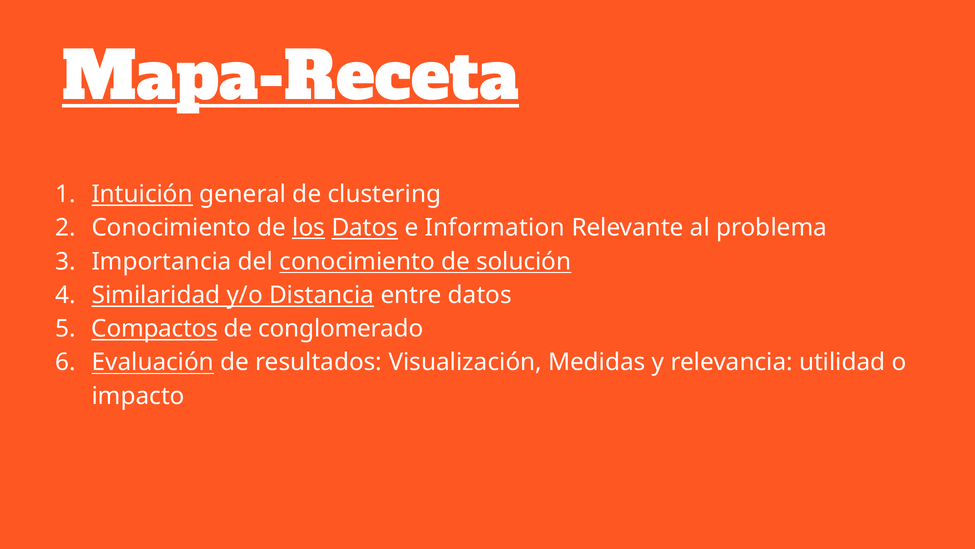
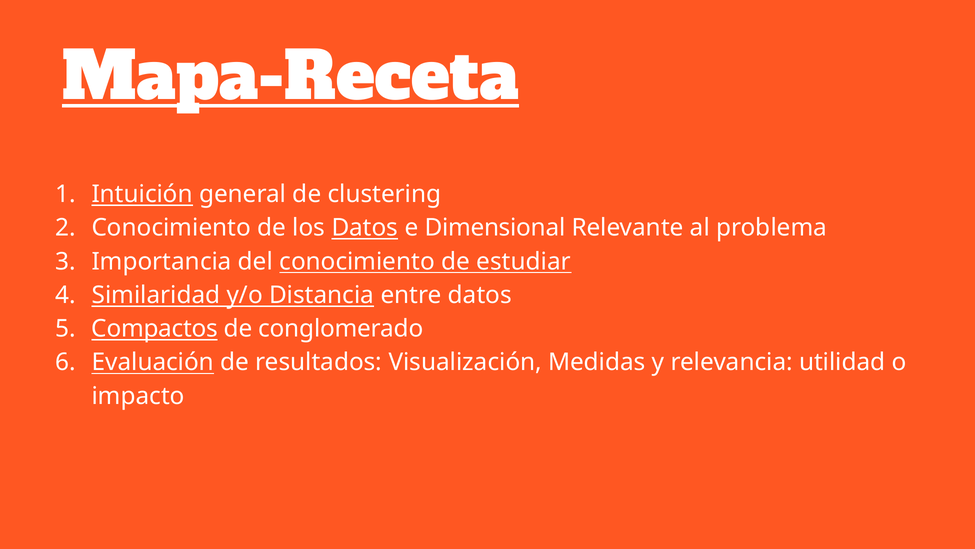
los underline: present -> none (309, 228)
Information: Information -> Dimensional (495, 228)
solución: solución -> estudiar (524, 261)
